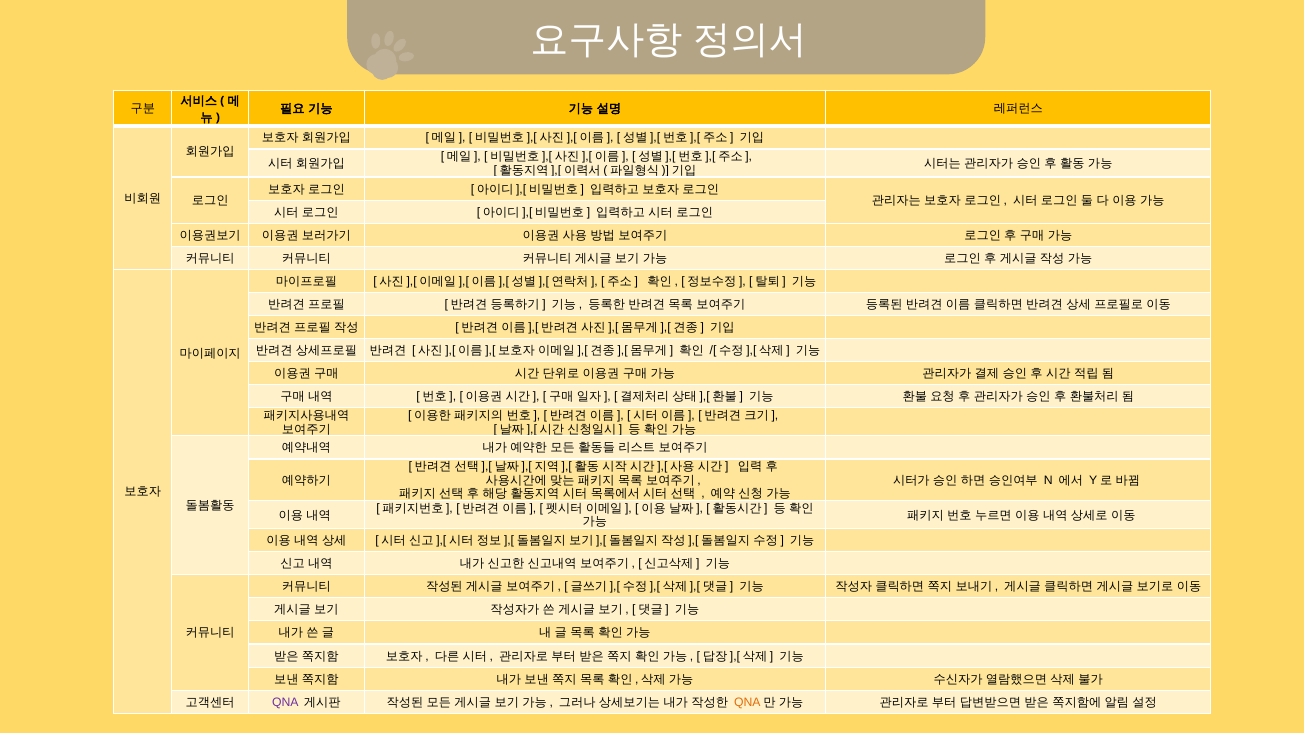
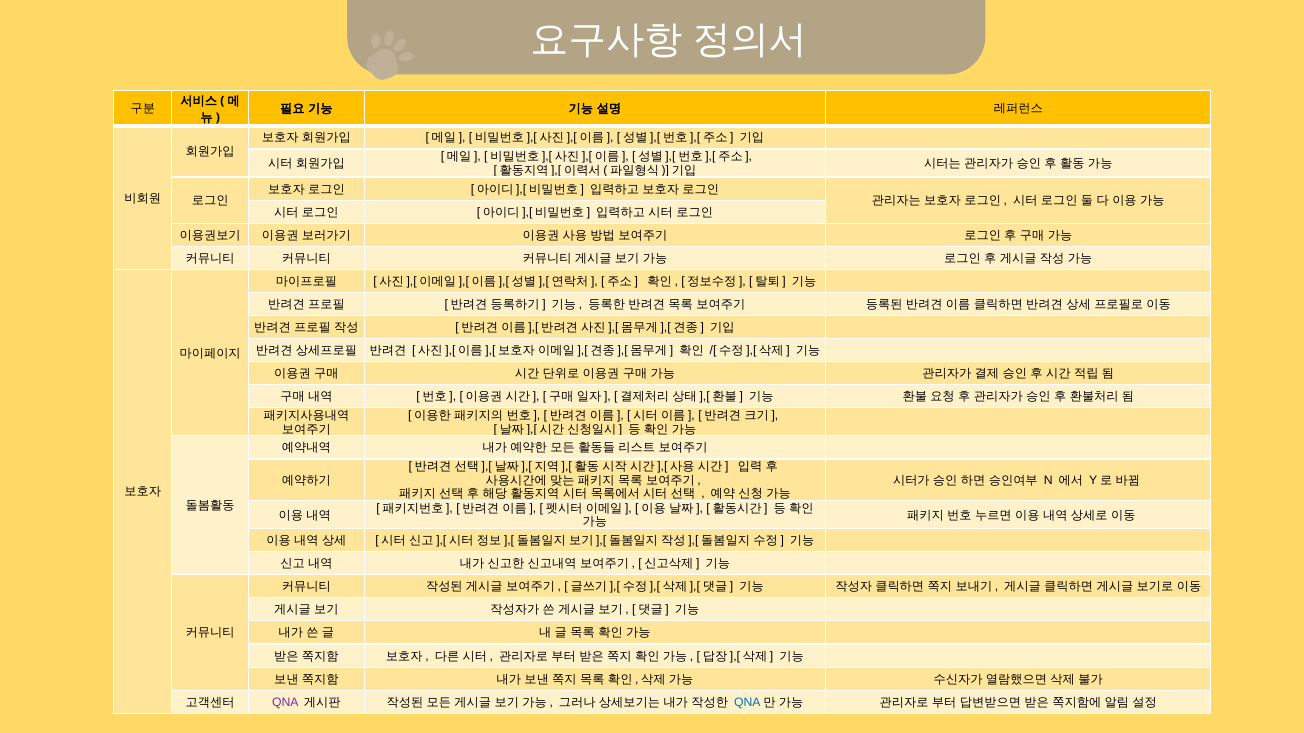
QNA colour: orange -> blue (747, 703)
